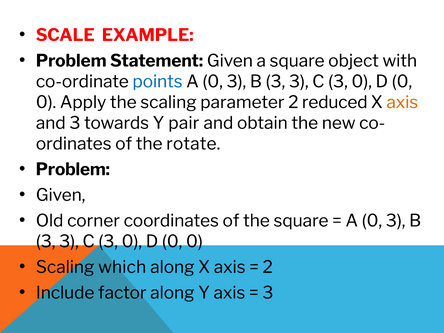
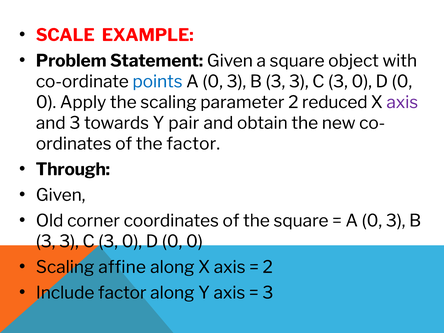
axis colour: orange -> purple (402, 102)
the rotate: rotate -> factor (193, 144)
Problem: Problem -> Through (73, 169)
which: which -> affine (122, 267)
